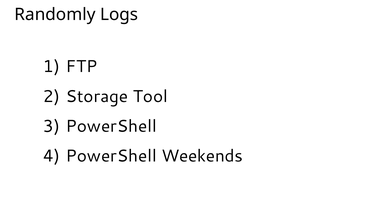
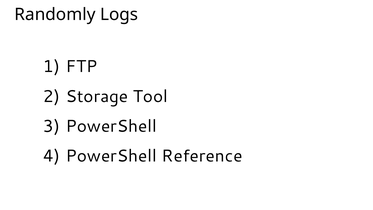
Weekends: Weekends -> Reference (202, 156)
